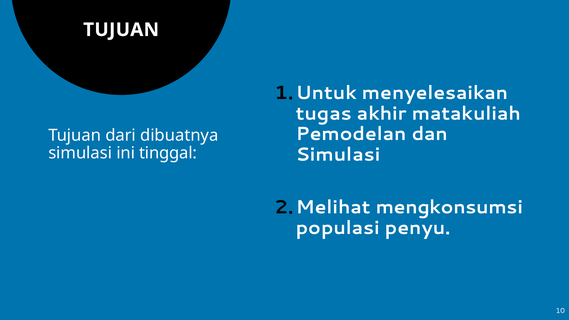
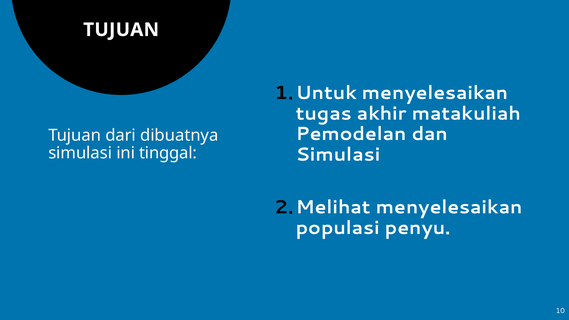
mengkonsumsi: mengkonsumsi -> menyelesaikan (449, 207)
